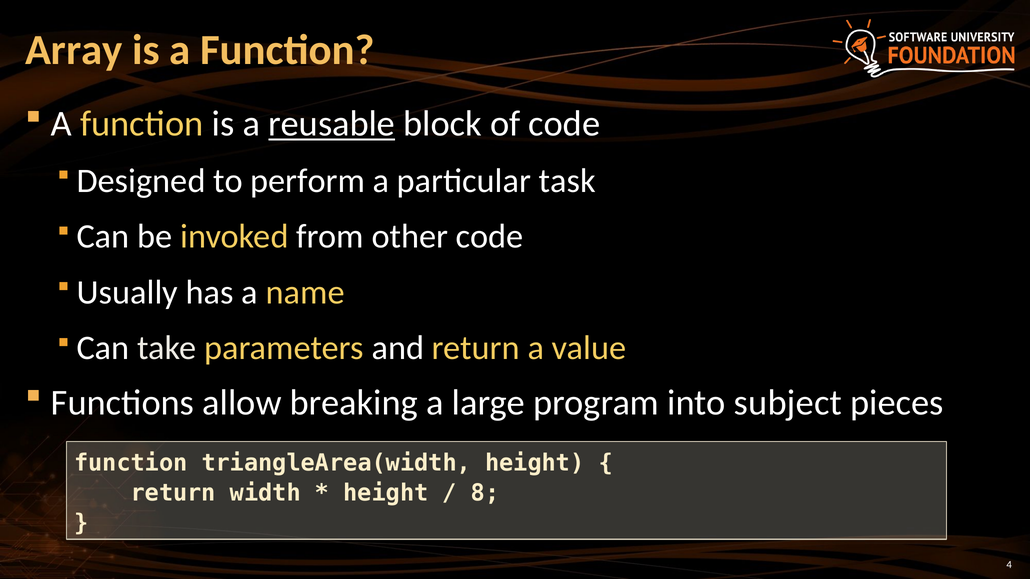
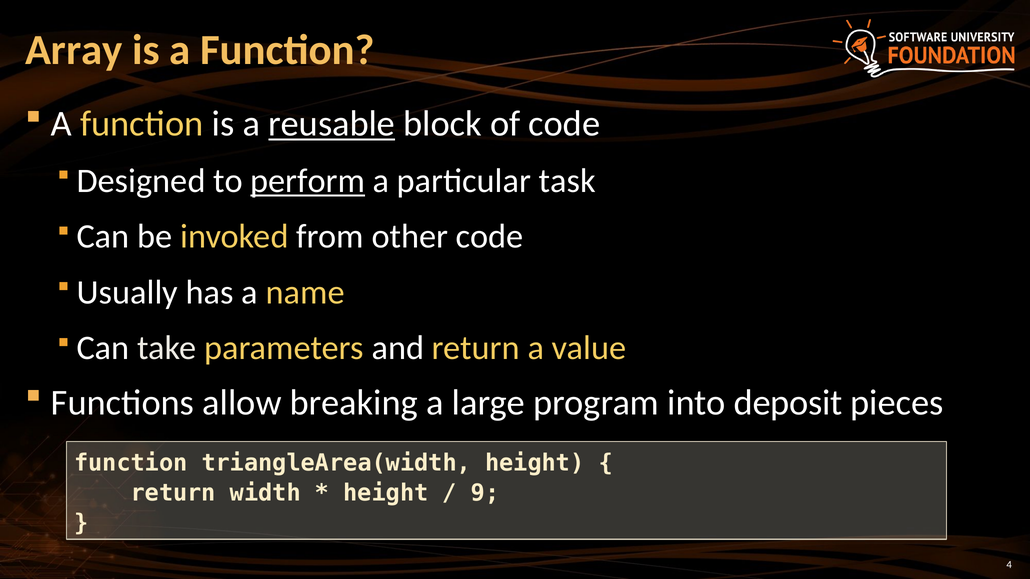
perform underline: none -> present (308, 181)
subject: subject -> deposit (788, 403)
8: 8 -> 9 (485, 493)
